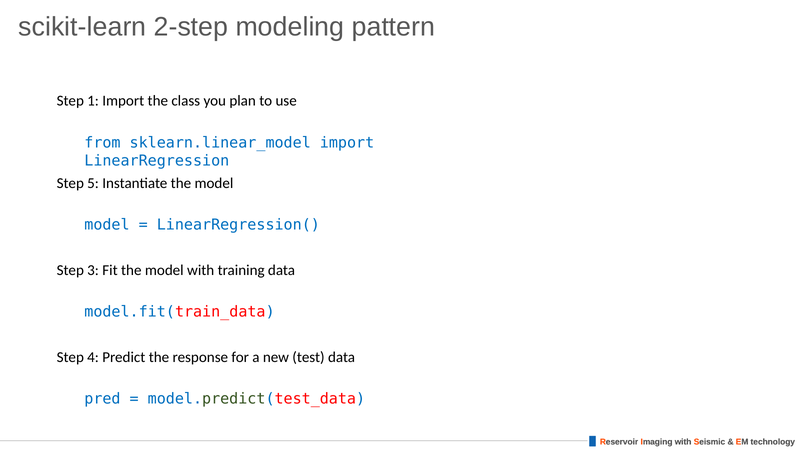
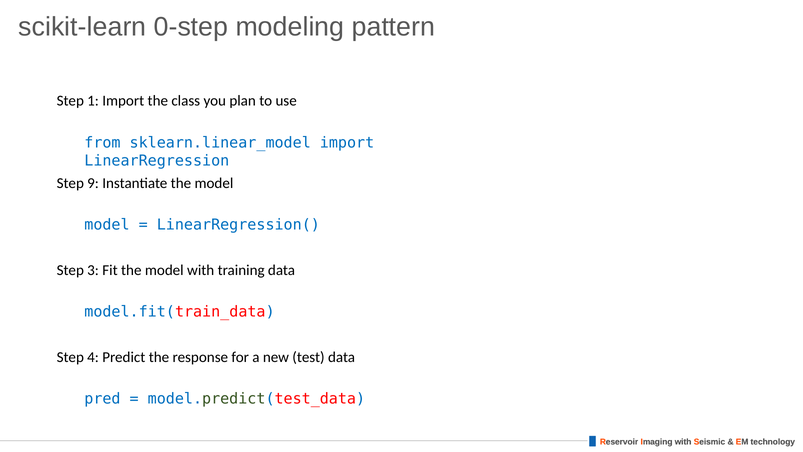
2-step: 2-step -> 0-step (191, 27)
5: 5 -> 9 (93, 183)
